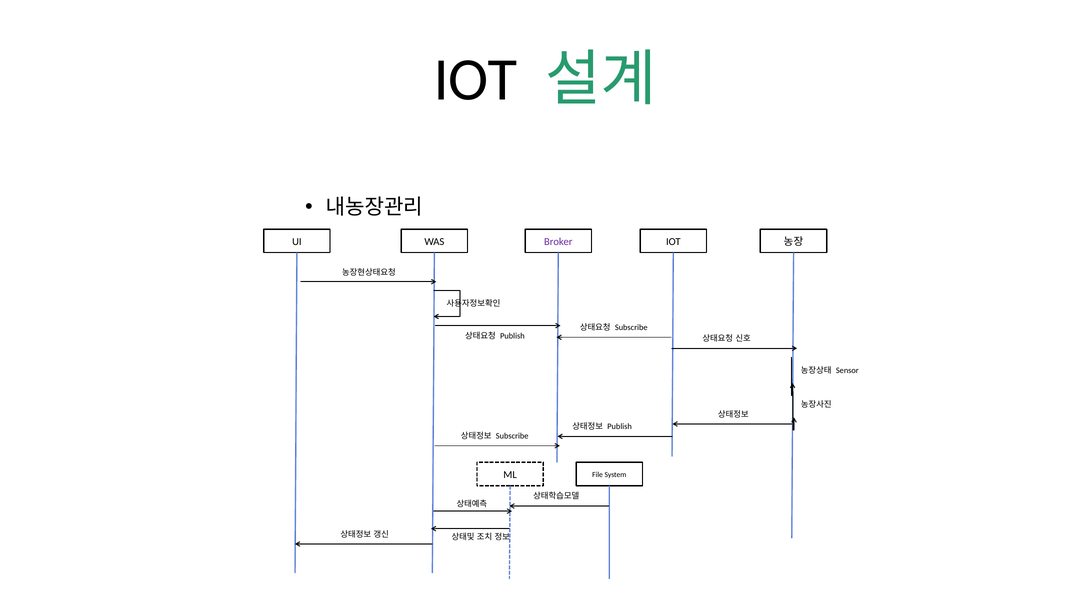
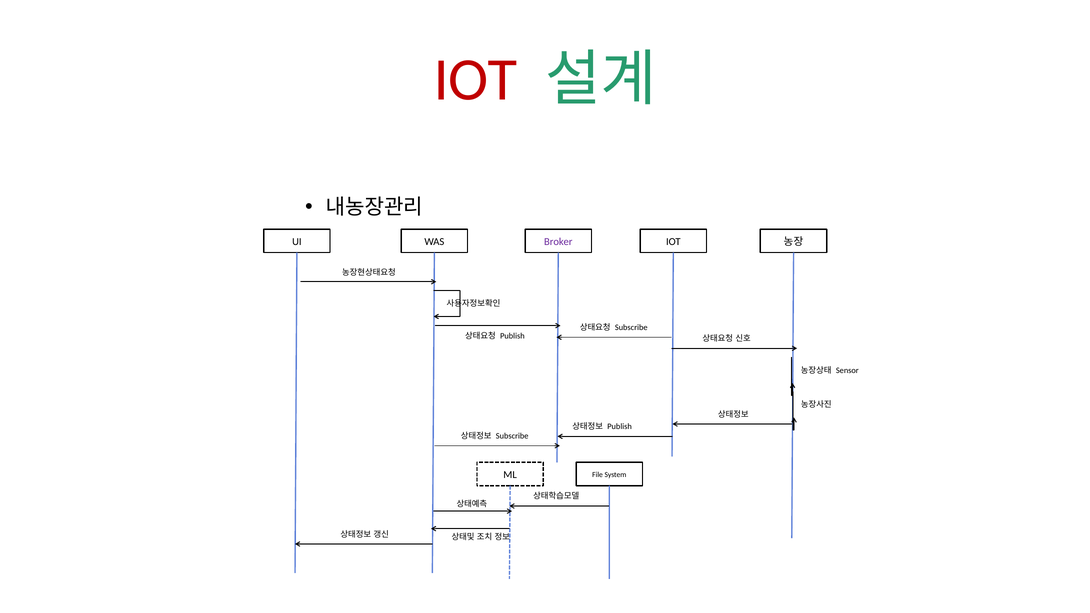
IOT colour: black -> red (475, 80)
